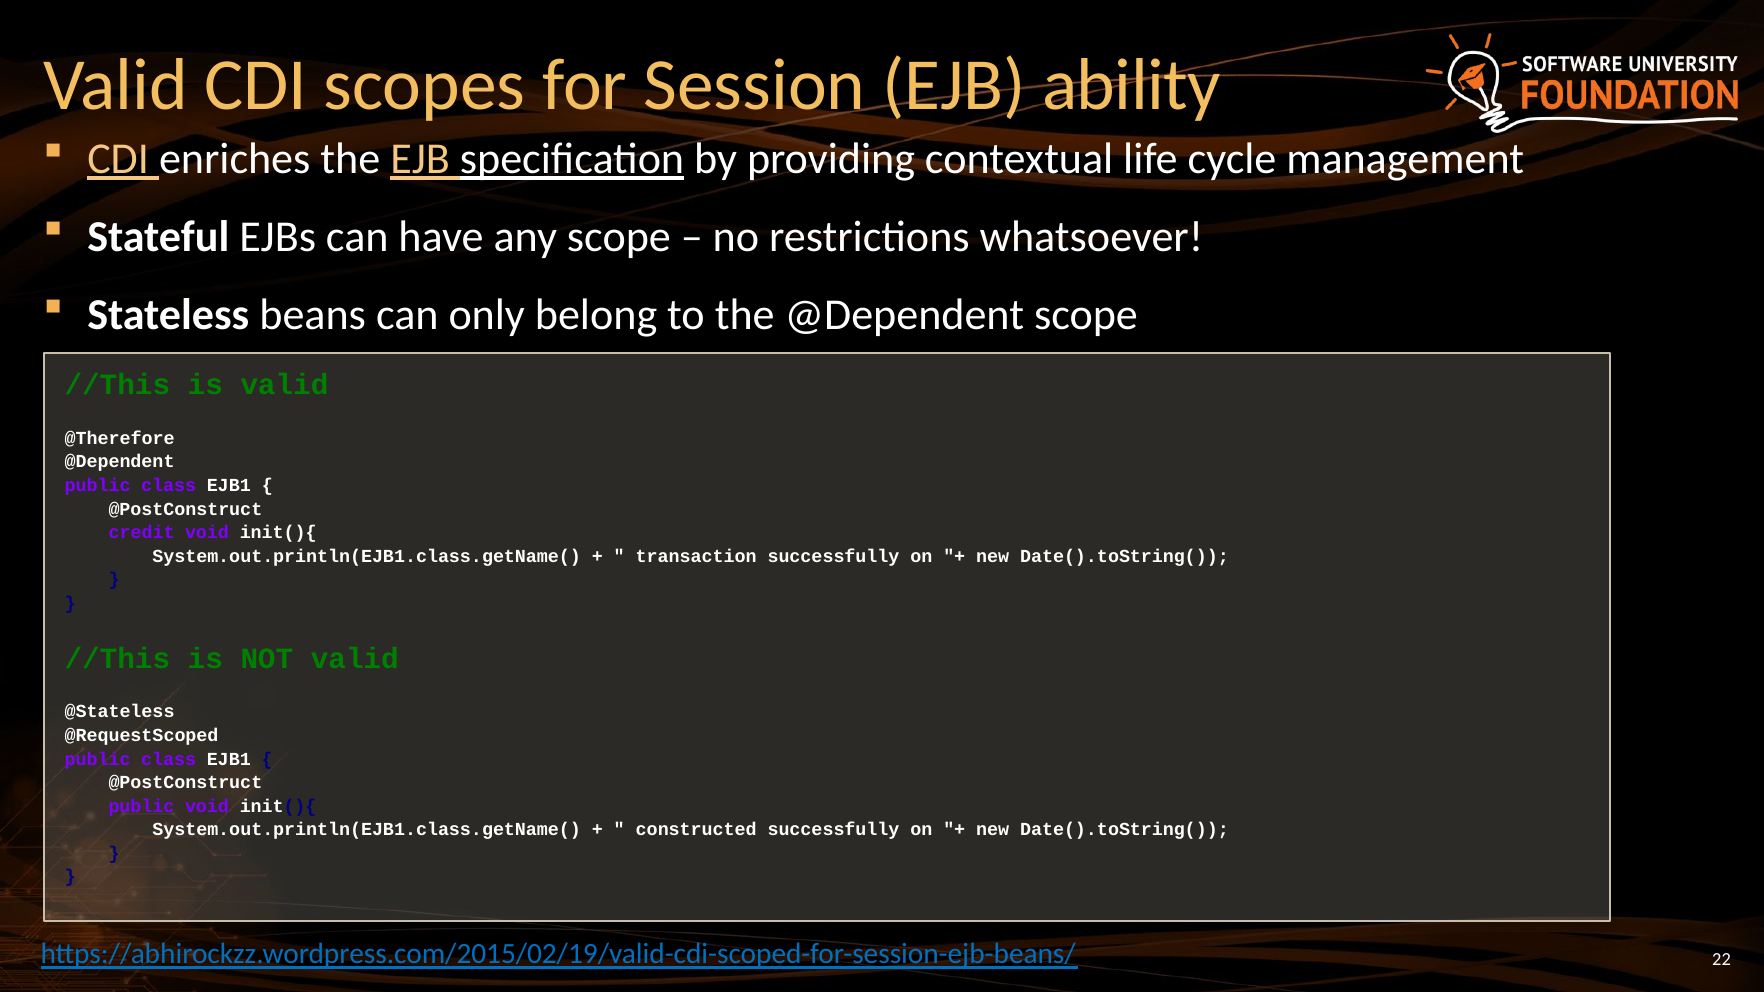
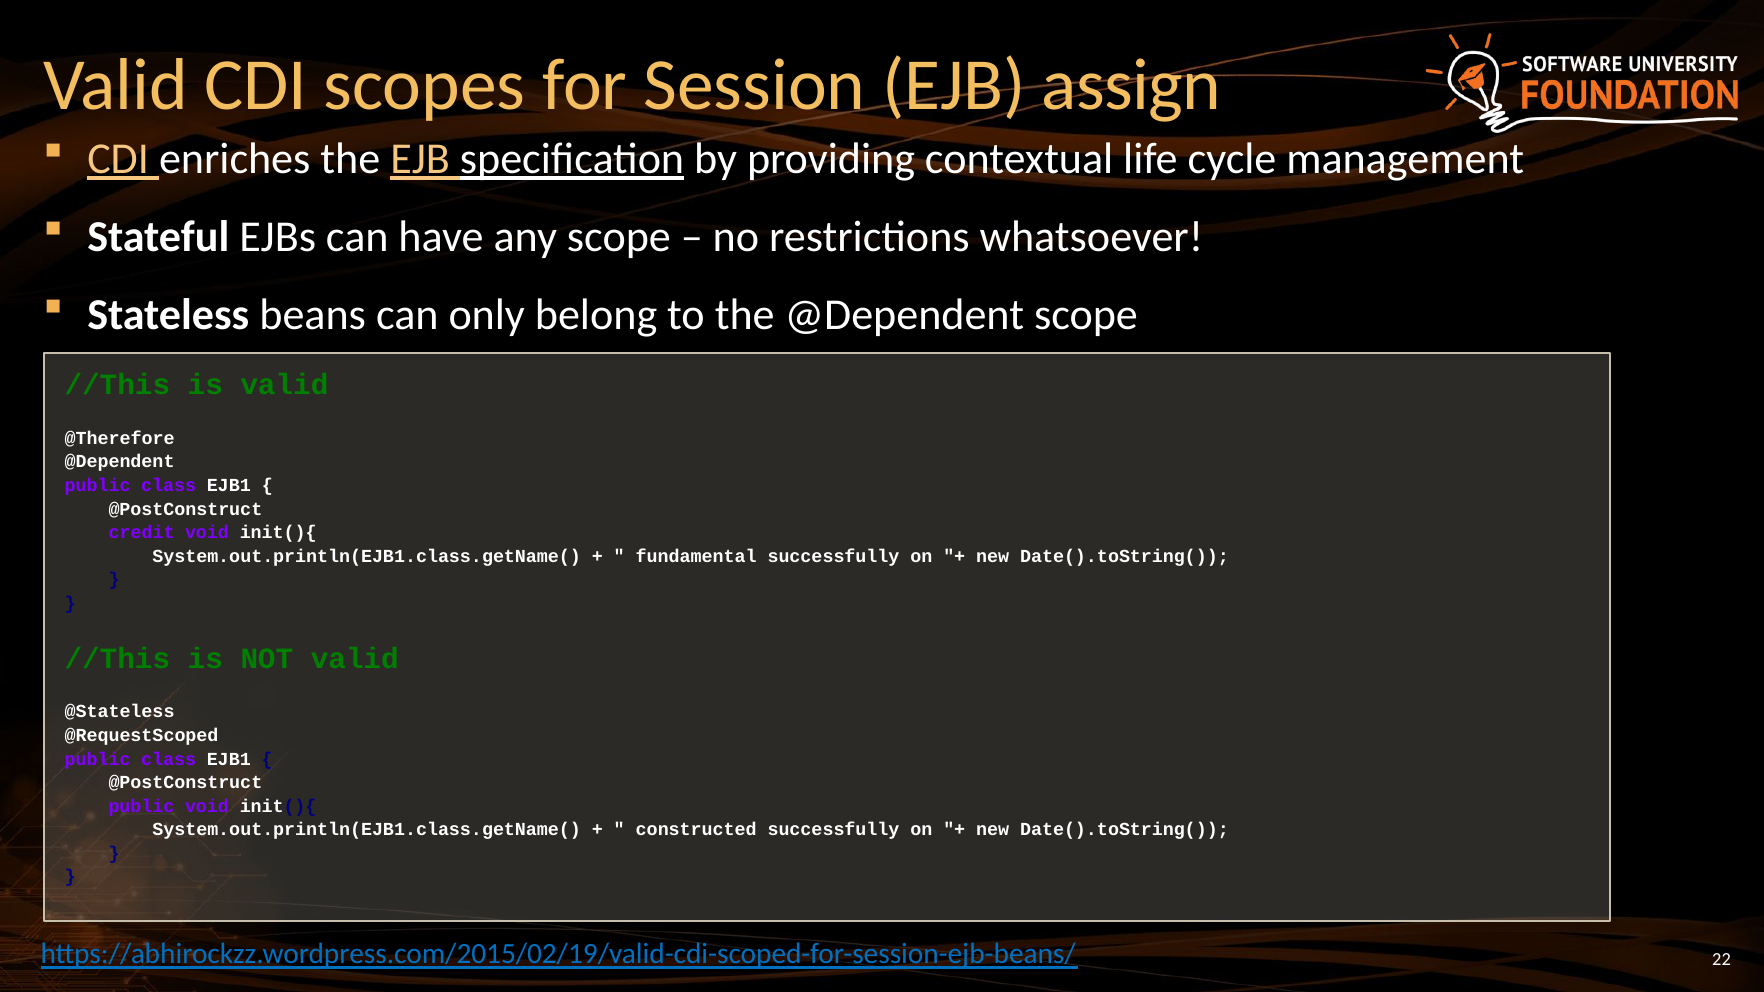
ability: ability -> assign (1131, 86)
transaction: transaction -> fundamental (696, 556)
